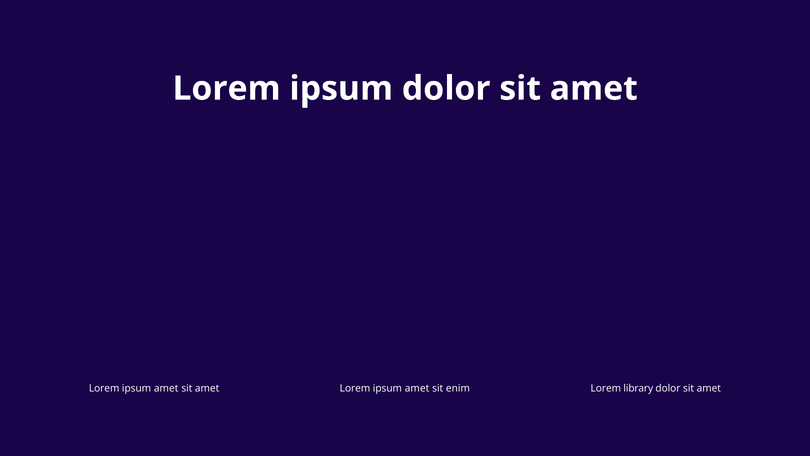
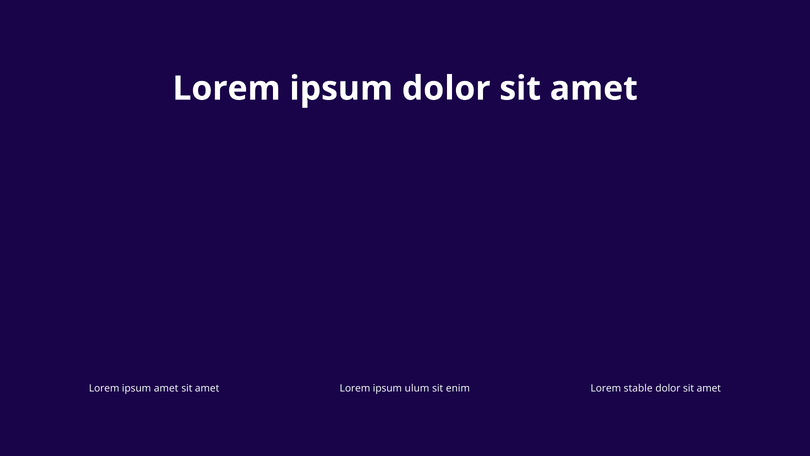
amet Lorem ipsum amet: amet -> ulum (417, 388)
library: library -> stable (638, 388)
